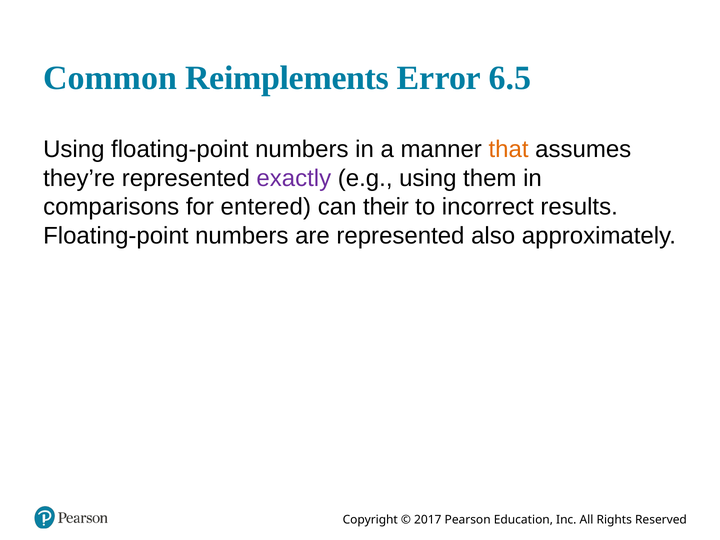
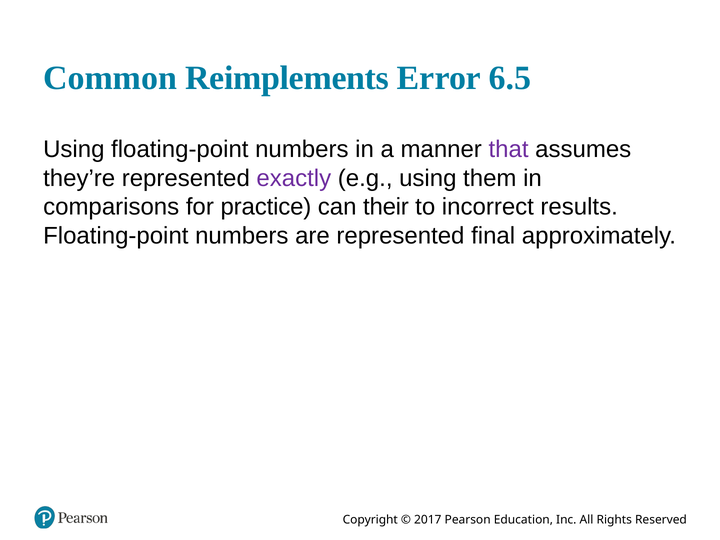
that colour: orange -> purple (509, 149)
entered: entered -> practice (266, 207)
also: also -> final (493, 236)
